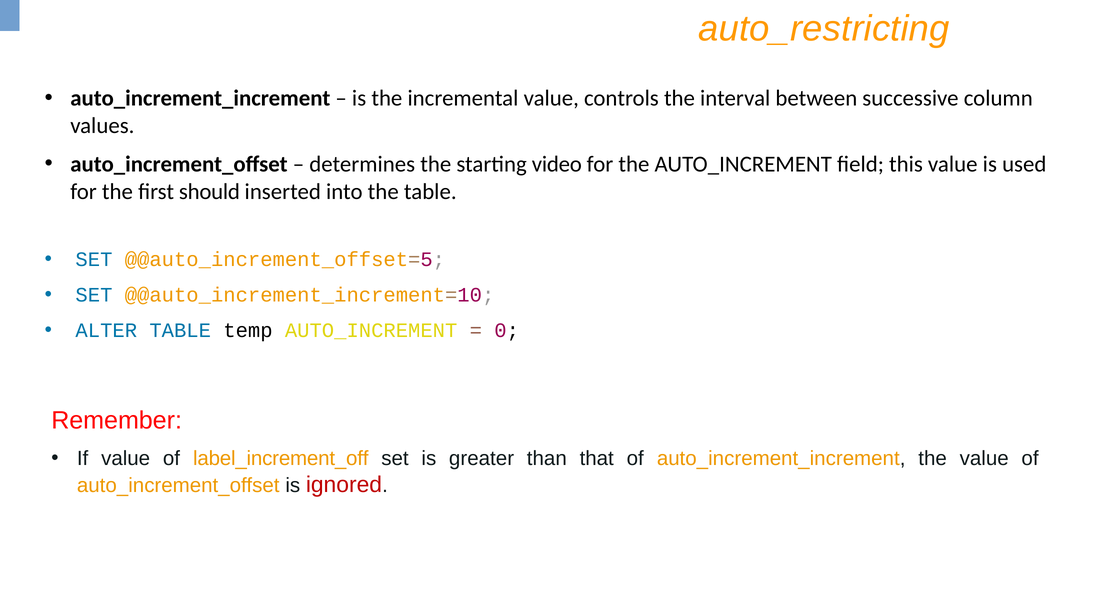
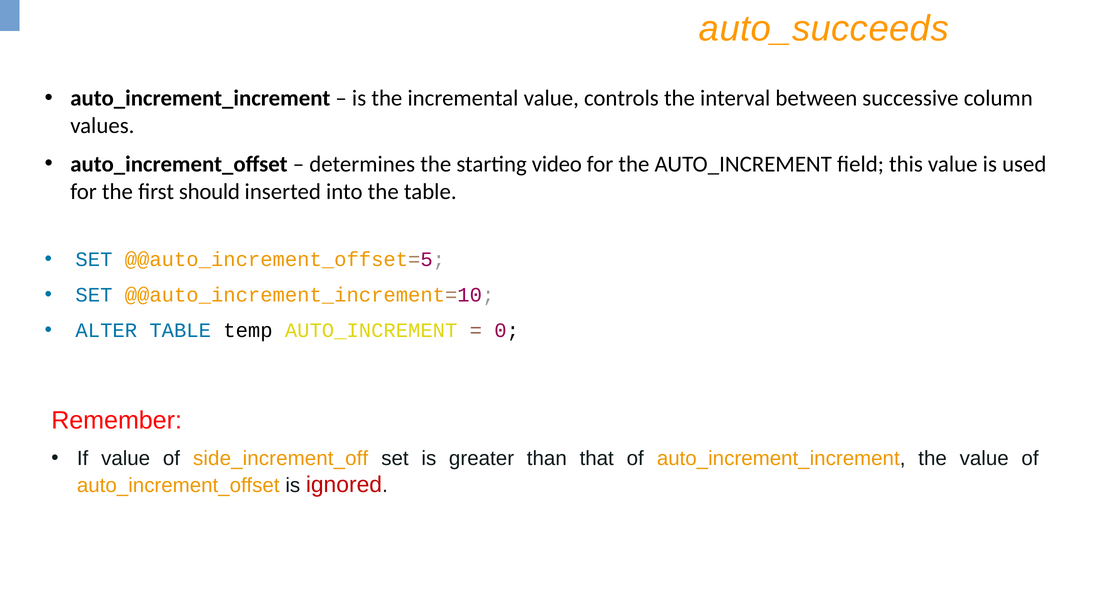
auto_restricting: auto_restricting -> auto_succeeds (824, 28)
label_increment_off: label_increment_off -> side_increment_off (281, 458)
